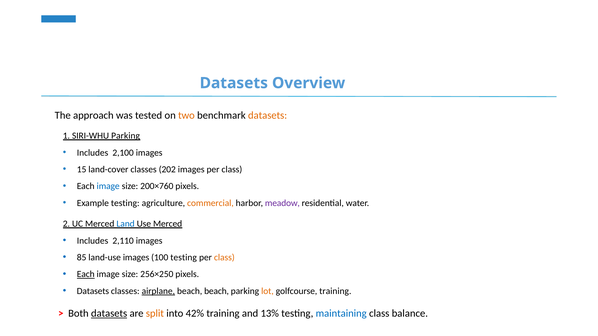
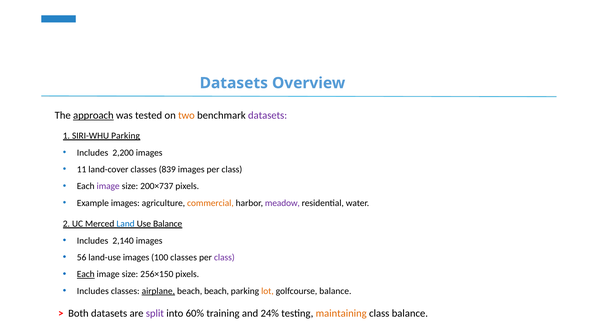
approach underline: none -> present (93, 116)
datasets colour: orange -> purple (268, 116)
2,100: 2,100 -> 2,200 (123, 153)
15: 15 -> 11 (82, 170)
202: 202 -> 839 (167, 170)
image colour: blue -> purple (108, 186)
200×760: 200×760 -> 200×737 (157, 186)
Example testing: testing -> images (125, 203)
Use Merced: Merced -> Balance (168, 224)
2,110: 2,110 -> 2,140 (123, 241)
85: 85 -> 56 (82, 258)
100 testing: testing -> classes (184, 258)
class colour: orange -> purple (224, 258)
256×250: 256×250 -> 256×150 (157, 275)
Datasets: Datasets -> Includes (93, 291)
golfcourse training: training -> balance (335, 291)
datasets underline: present -> none (109, 314)
split colour: orange -> purple (155, 314)
42%: 42% -> 60% (195, 314)
13%: 13% -> 24% (270, 314)
maintaining colour: blue -> orange (341, 314)
